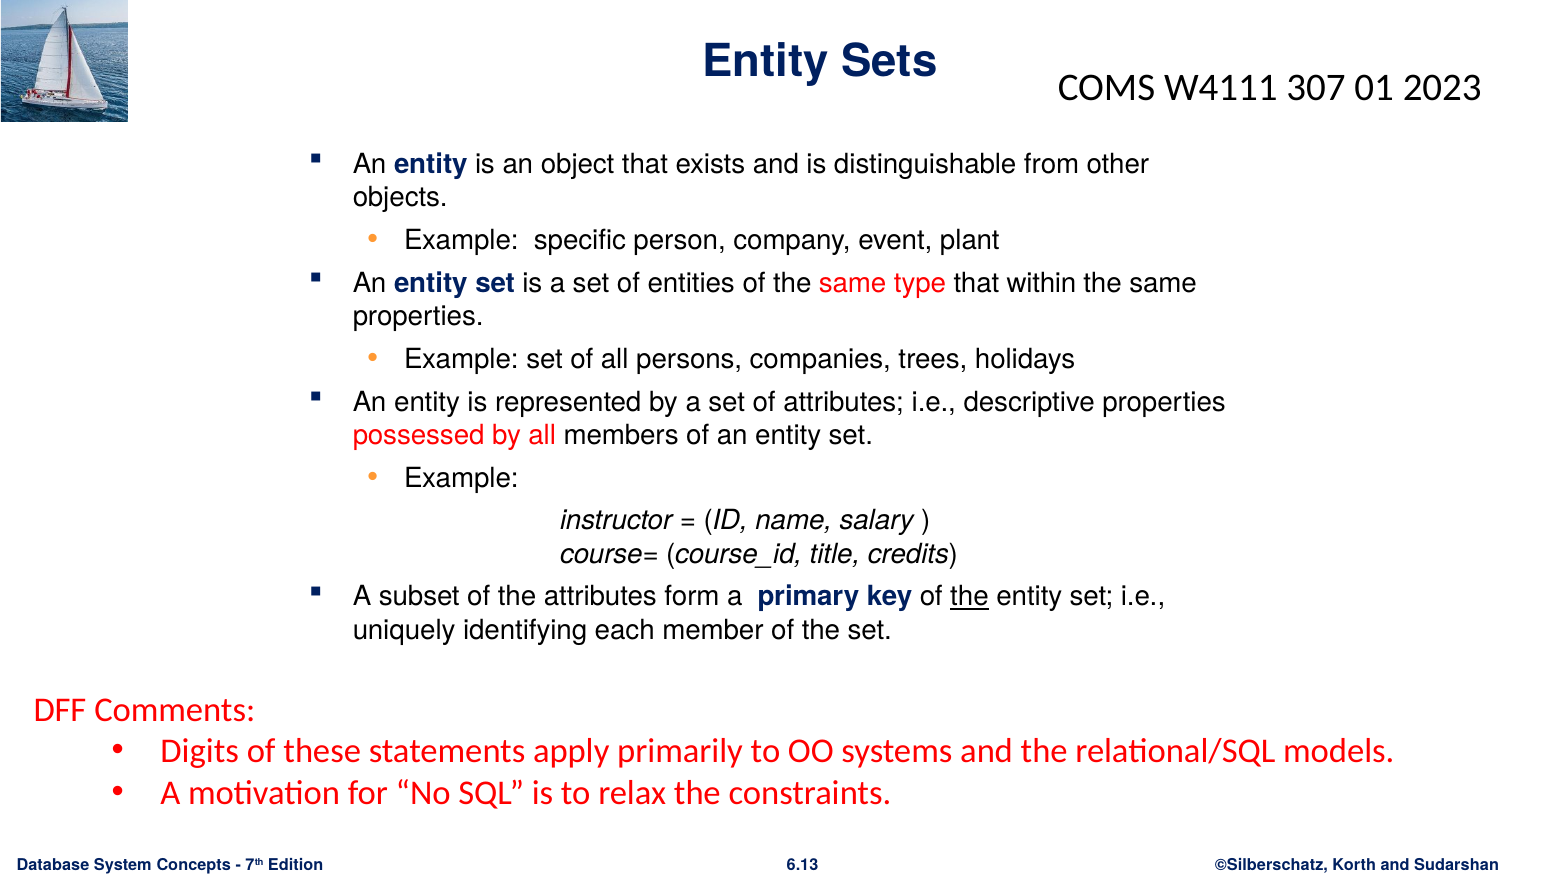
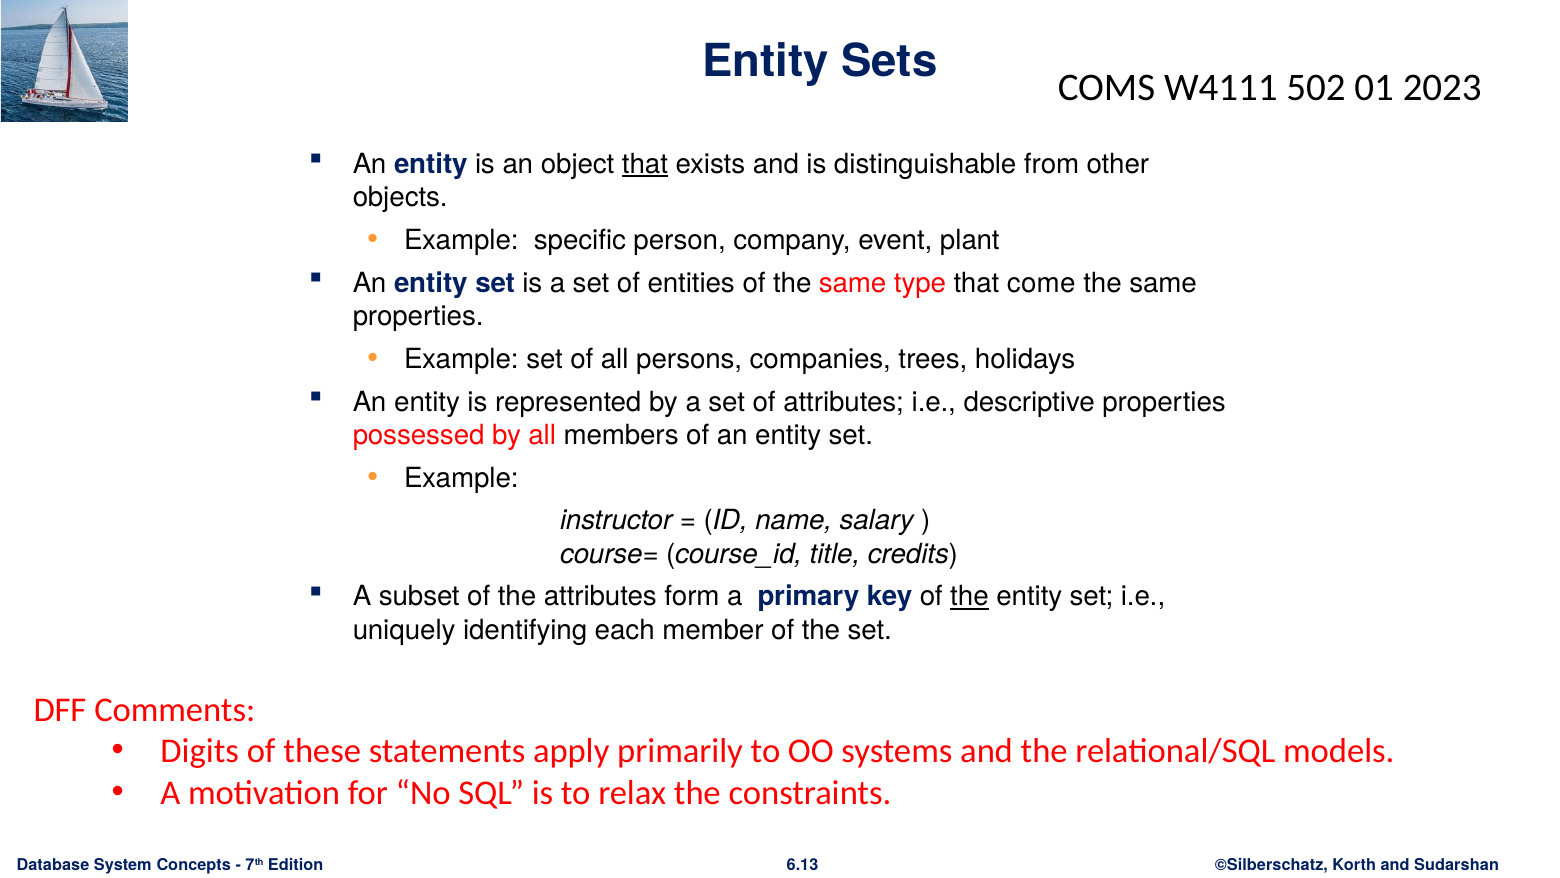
307: 307 -> 502 (1316, 88)
that underline: none -> present (645, 164)
within: within -> come (1041, 283)
